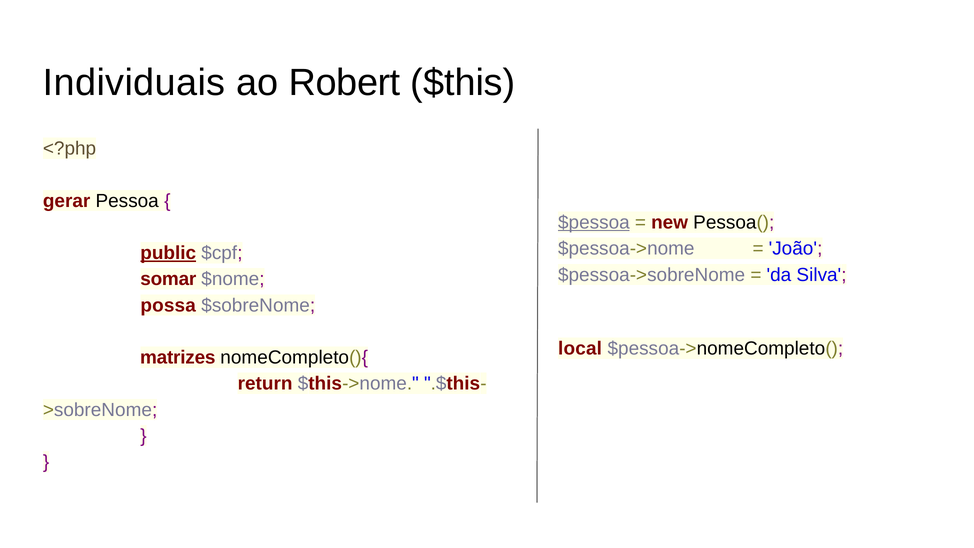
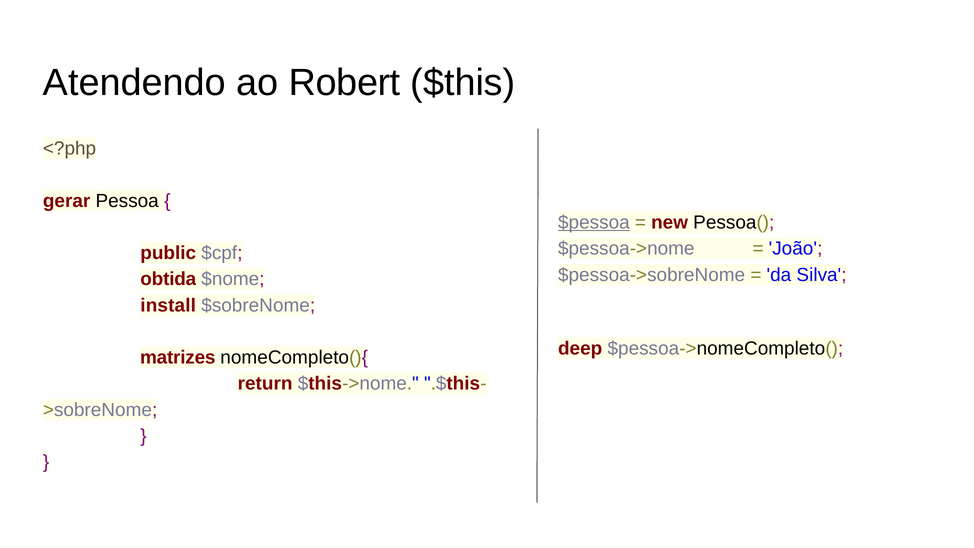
Individuais: Individuais -> Atendendo (134, 83)
public underline: present -> none (168, 253)
somar: somar -> obtida (168, 279)
possa: possa -> install (168, 305)
local: local -> deep (580, 349)
